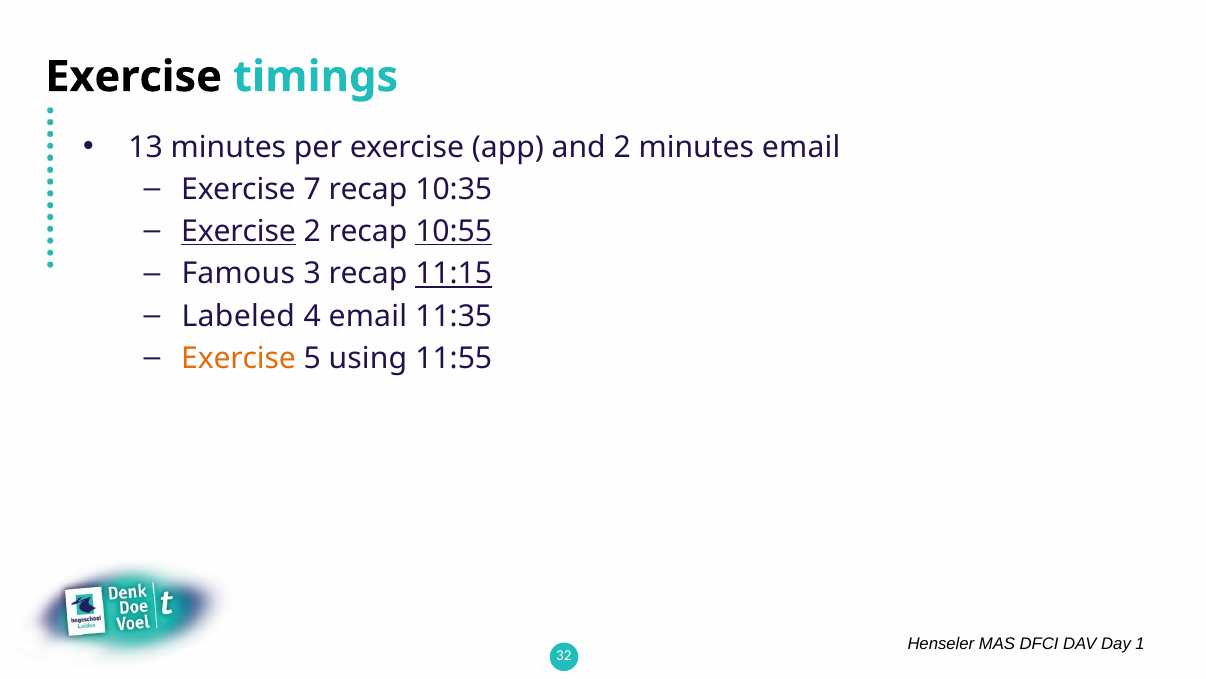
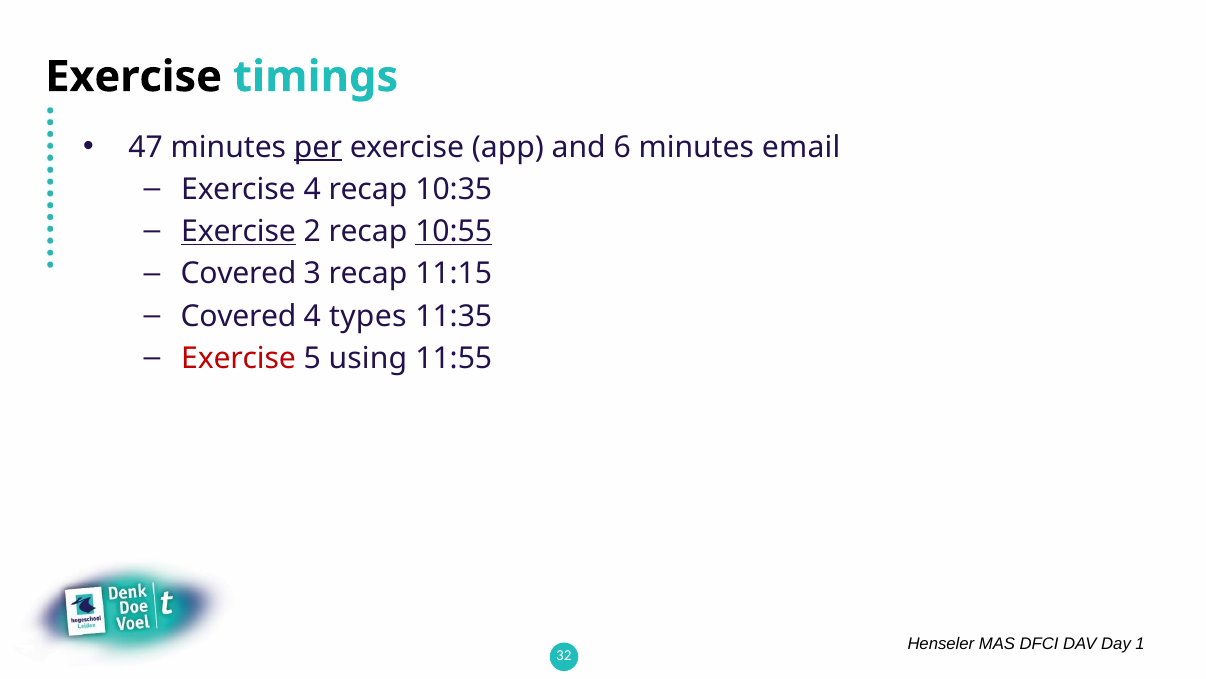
13: 13 -> 47 (146, 147)
per underline: none -> present (318, 147)
and 2: 2 -> 6 (622, 147)
Exercise 7: 7 -> 4 (312, 189)
Famous: Famous -> Covered (239, 274)
11:15 underline: present -> none (454, 274)
Labeled: Labeled -> Covered (239, 316)
4 email: email -> types (368, 316)
Exercise colour: orange -> red (239, 358)
